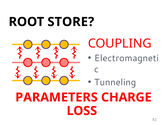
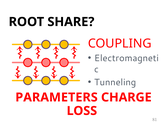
STORE: STORE -> SHARE (71, 22)
